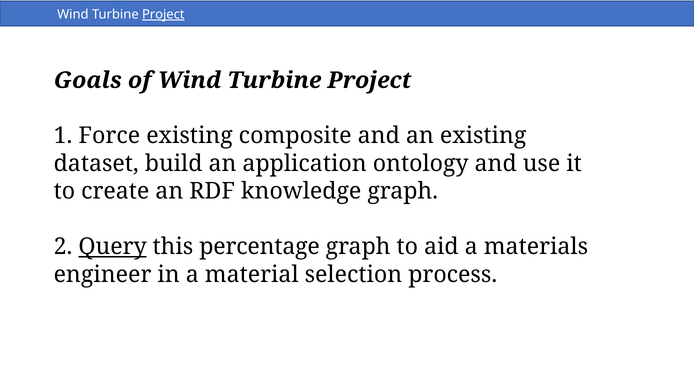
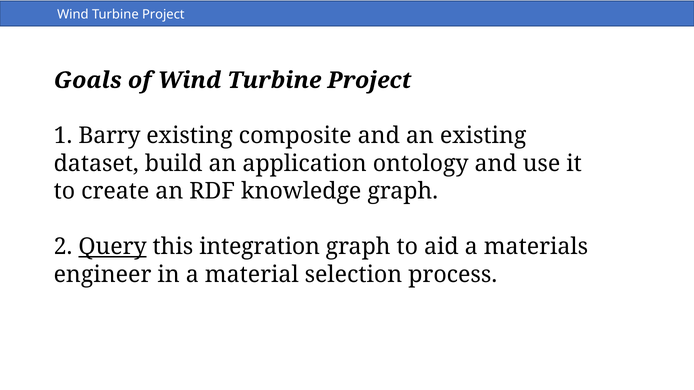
Project underline: present -> none (163, 14)
Force: Force -> Barry (109, 136)
percentage: percentage -> integration (260, 247)
